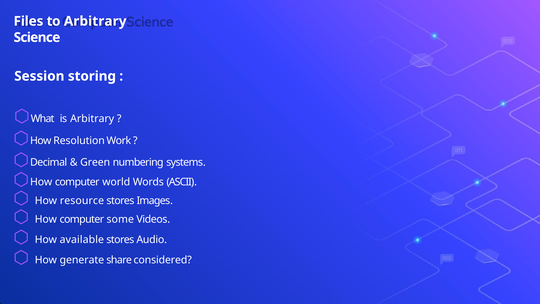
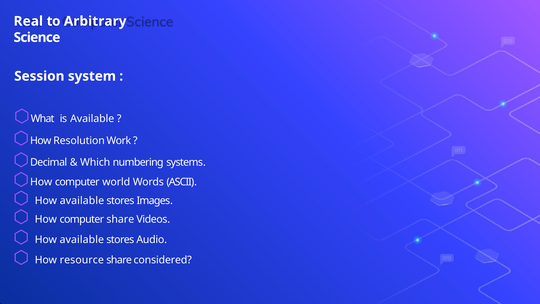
Files: Files -> Real (28, 21)
storing: storing -> system (92, 76)
is Arbitrary: Arbitrary -> Available (92, 119)
Green: Green -> Which (95, 162)
resource: resource -> available (82, 201)
computer some: some -> share (120, 219)
generate: generate -> resource (82, 260)
